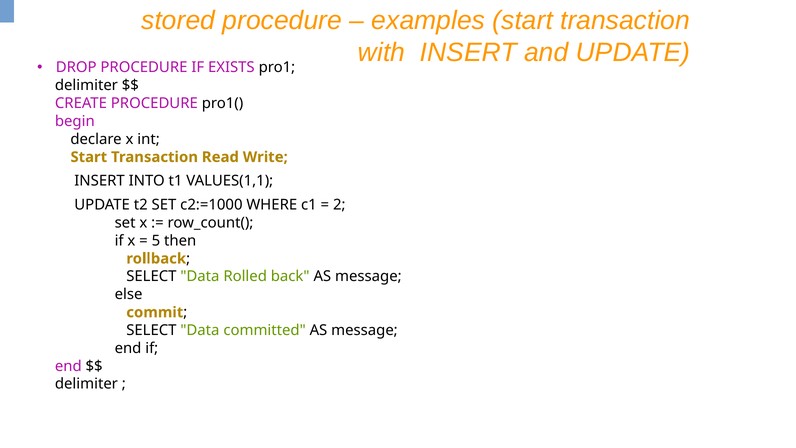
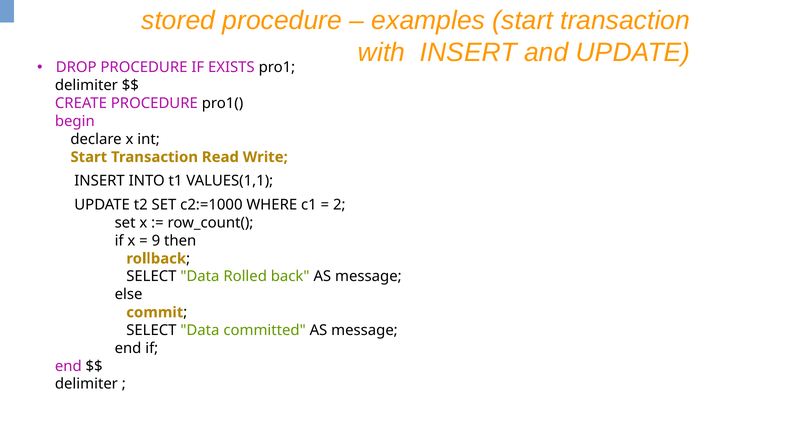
5: 5 -> 9 (156, 241)
